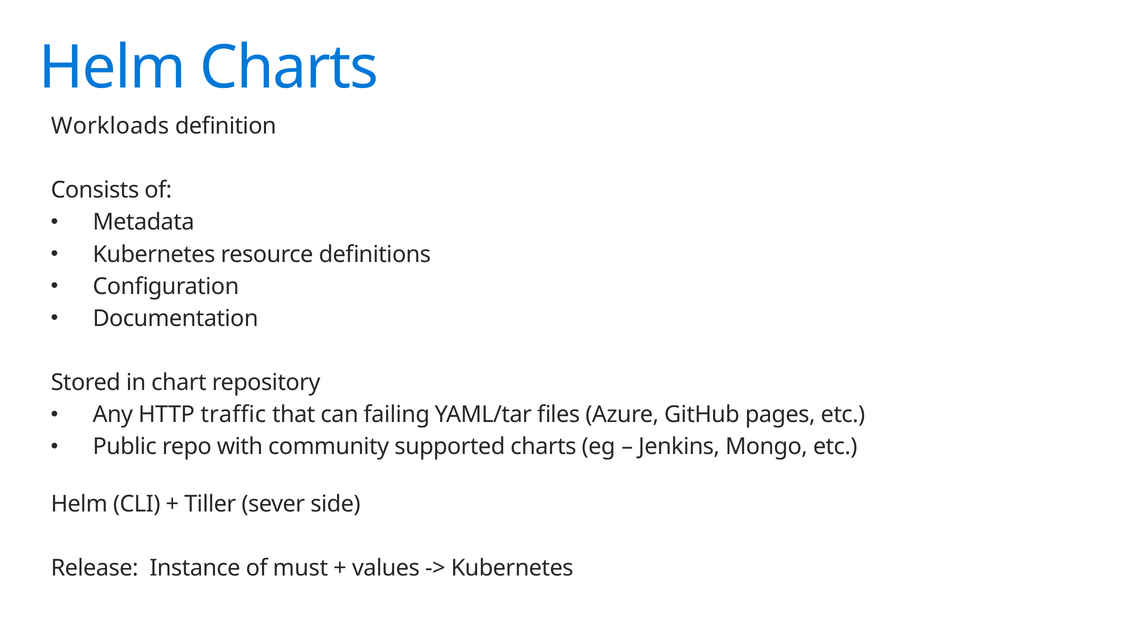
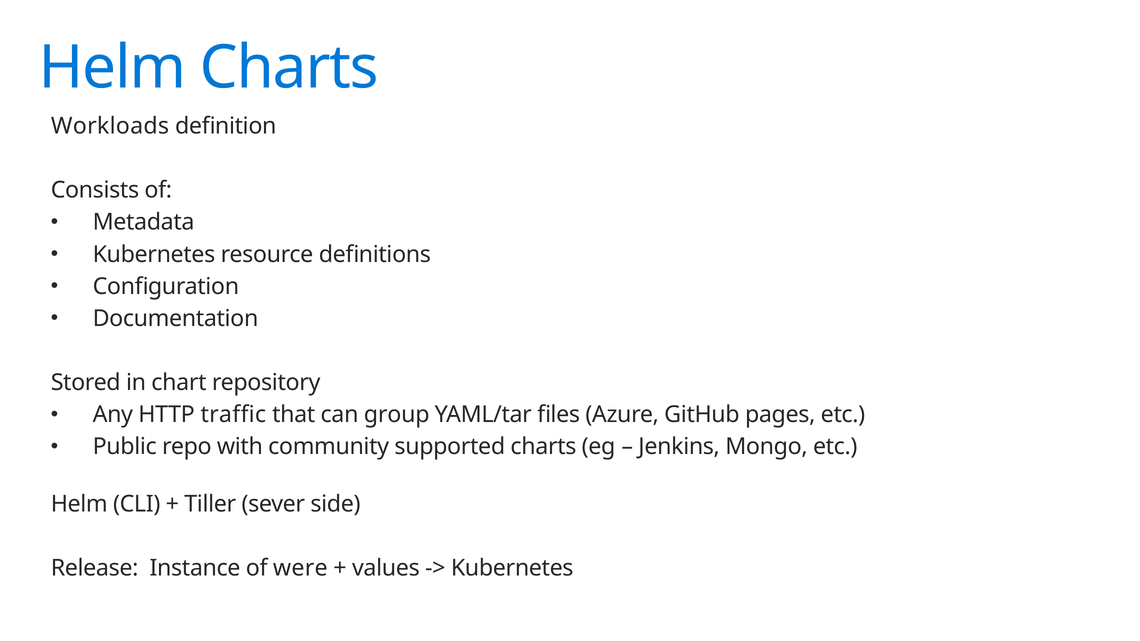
failing: failing -> group (397, 415)
must: must -> were (300, 568)
